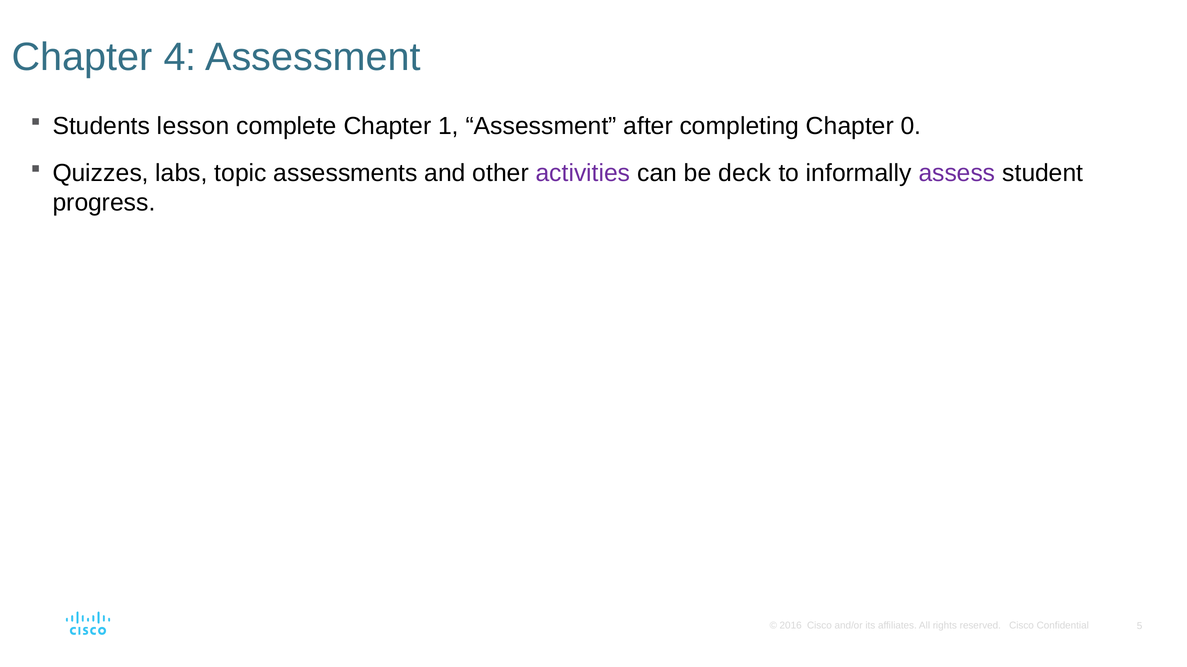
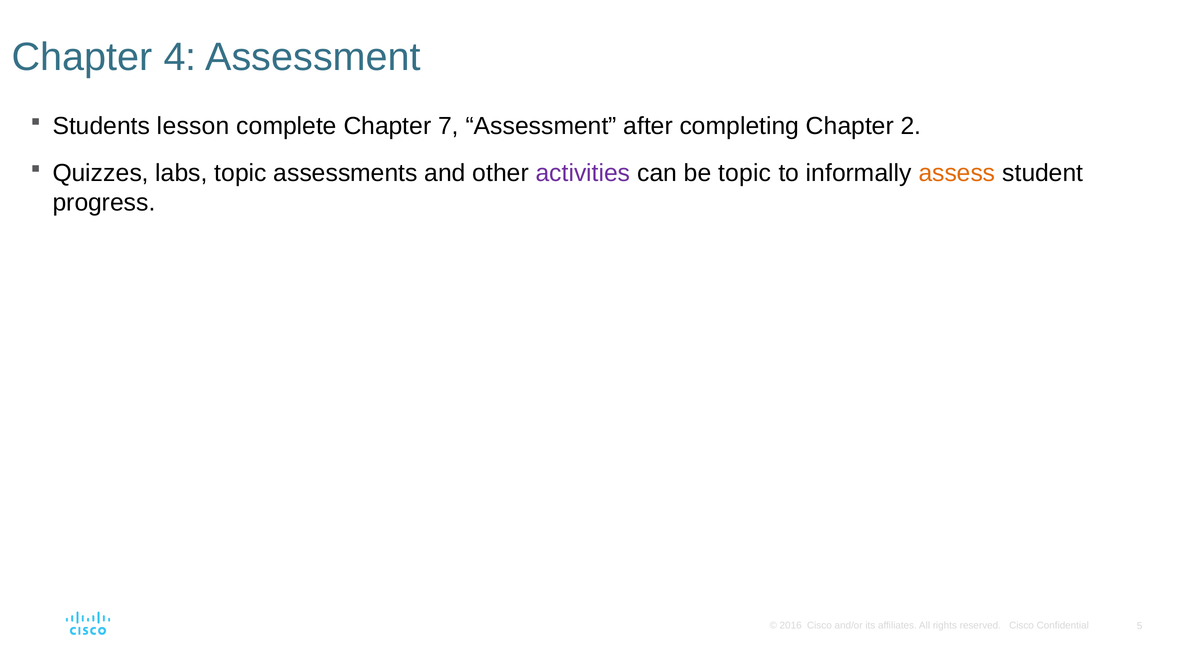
1: 1 -> 7 (448, 126)
0: 0 -> 2 (911, 126)
be deck: deck -> topic (745, 173)
assess colour: purple -> orange (957, 173)
